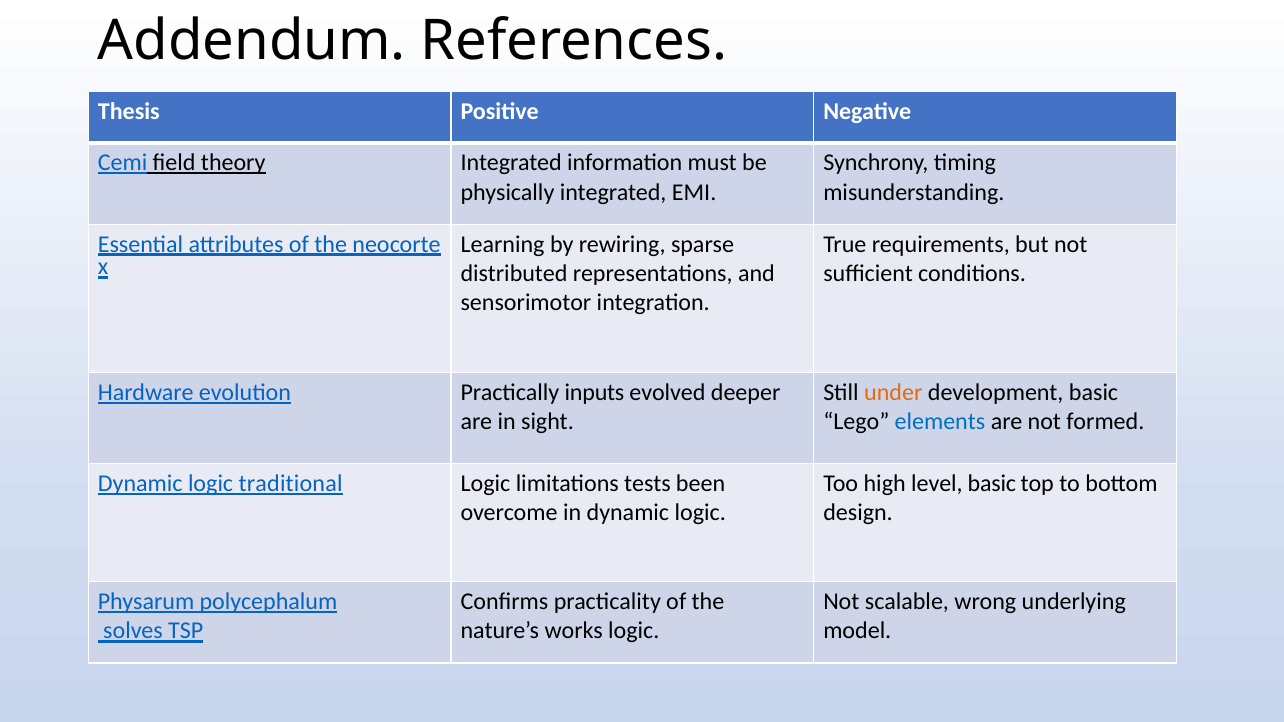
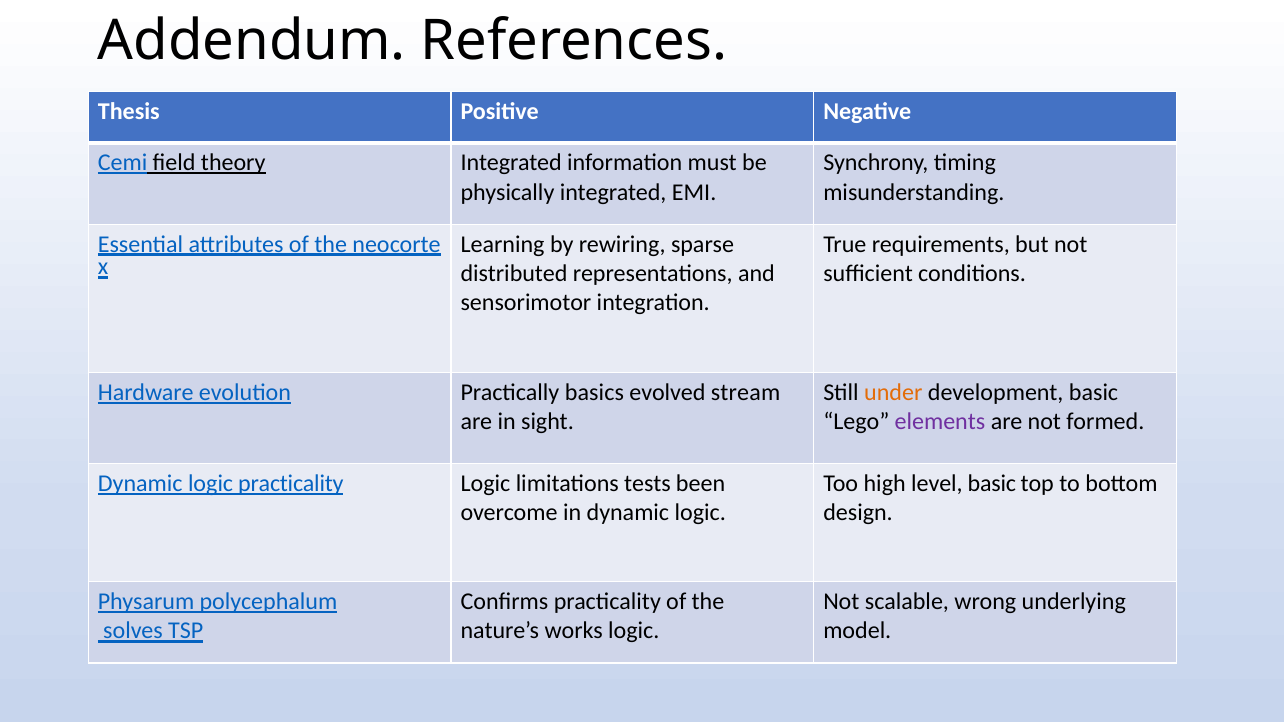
inputs: inputs -> basics (594, 393)
deeper: deeper -> stream (746, 393)
elements colour: blue -> purple (940, 422)
logic traditional: traditional -> practicality (291, 484)
